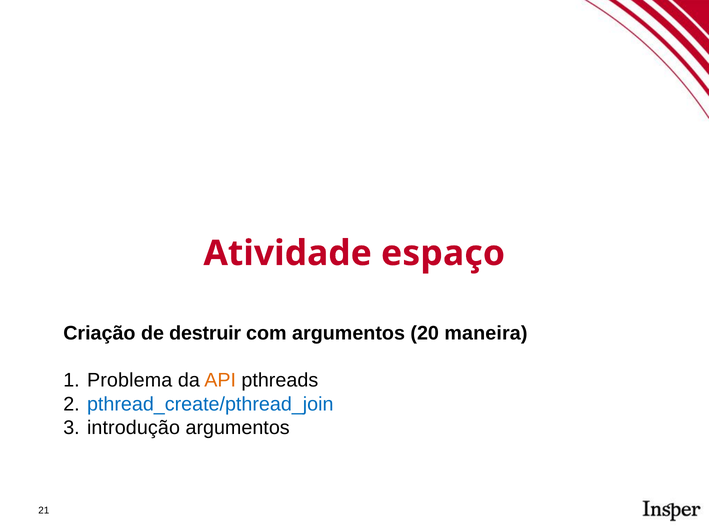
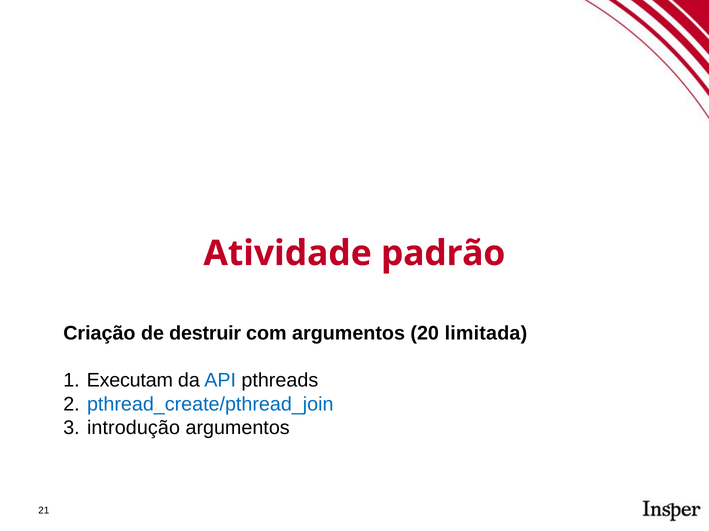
espaço: espaço -> padrão (443, 254)
maneira: maneira -> limitada (486, 334)
Problema: Problema -> Executam (130, 381)
API colour: orange -> blue (220, 381)
